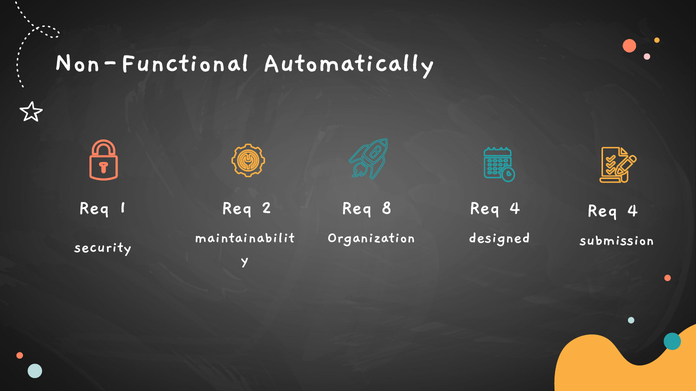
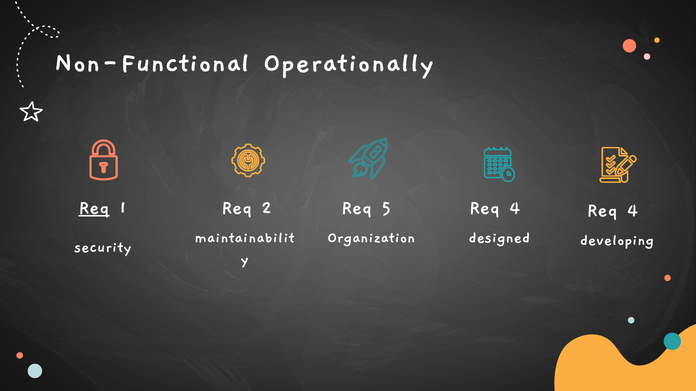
Automatically: Automatically -> Operationally (349, 62)
Req underline: none -> present (94, 207)
8: 8 -> 5 (386, 207)
submission: submission -> developing (617, 240)
